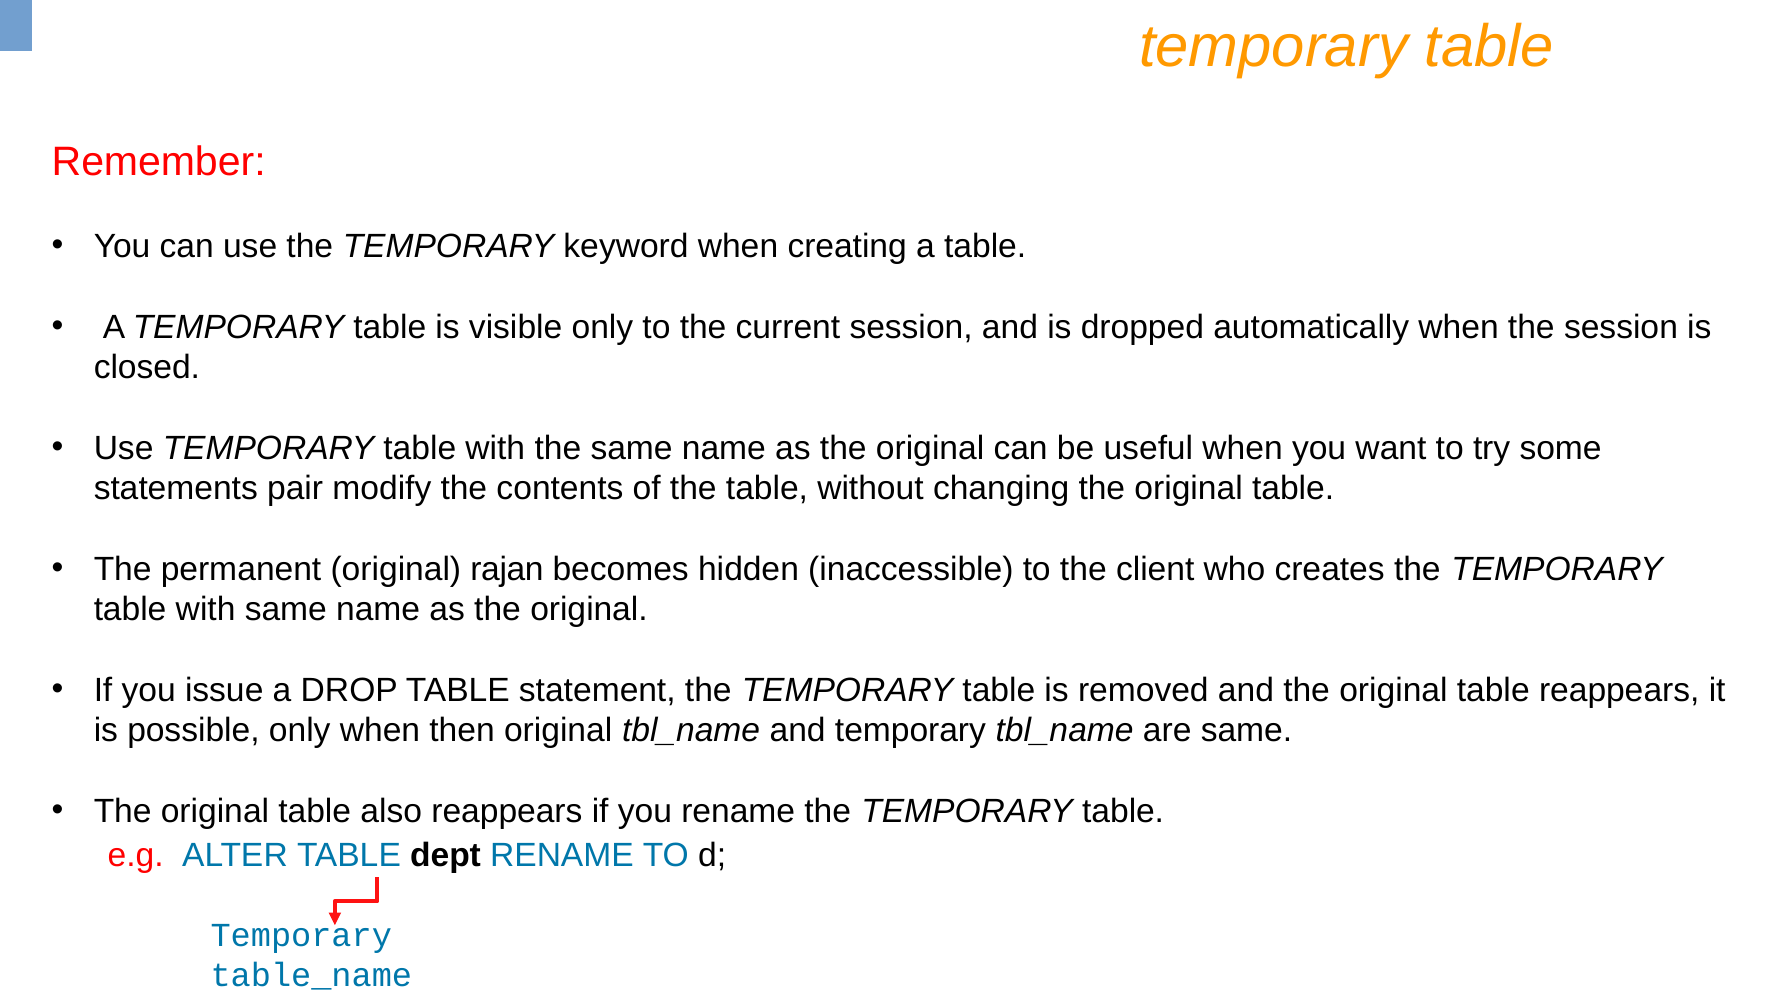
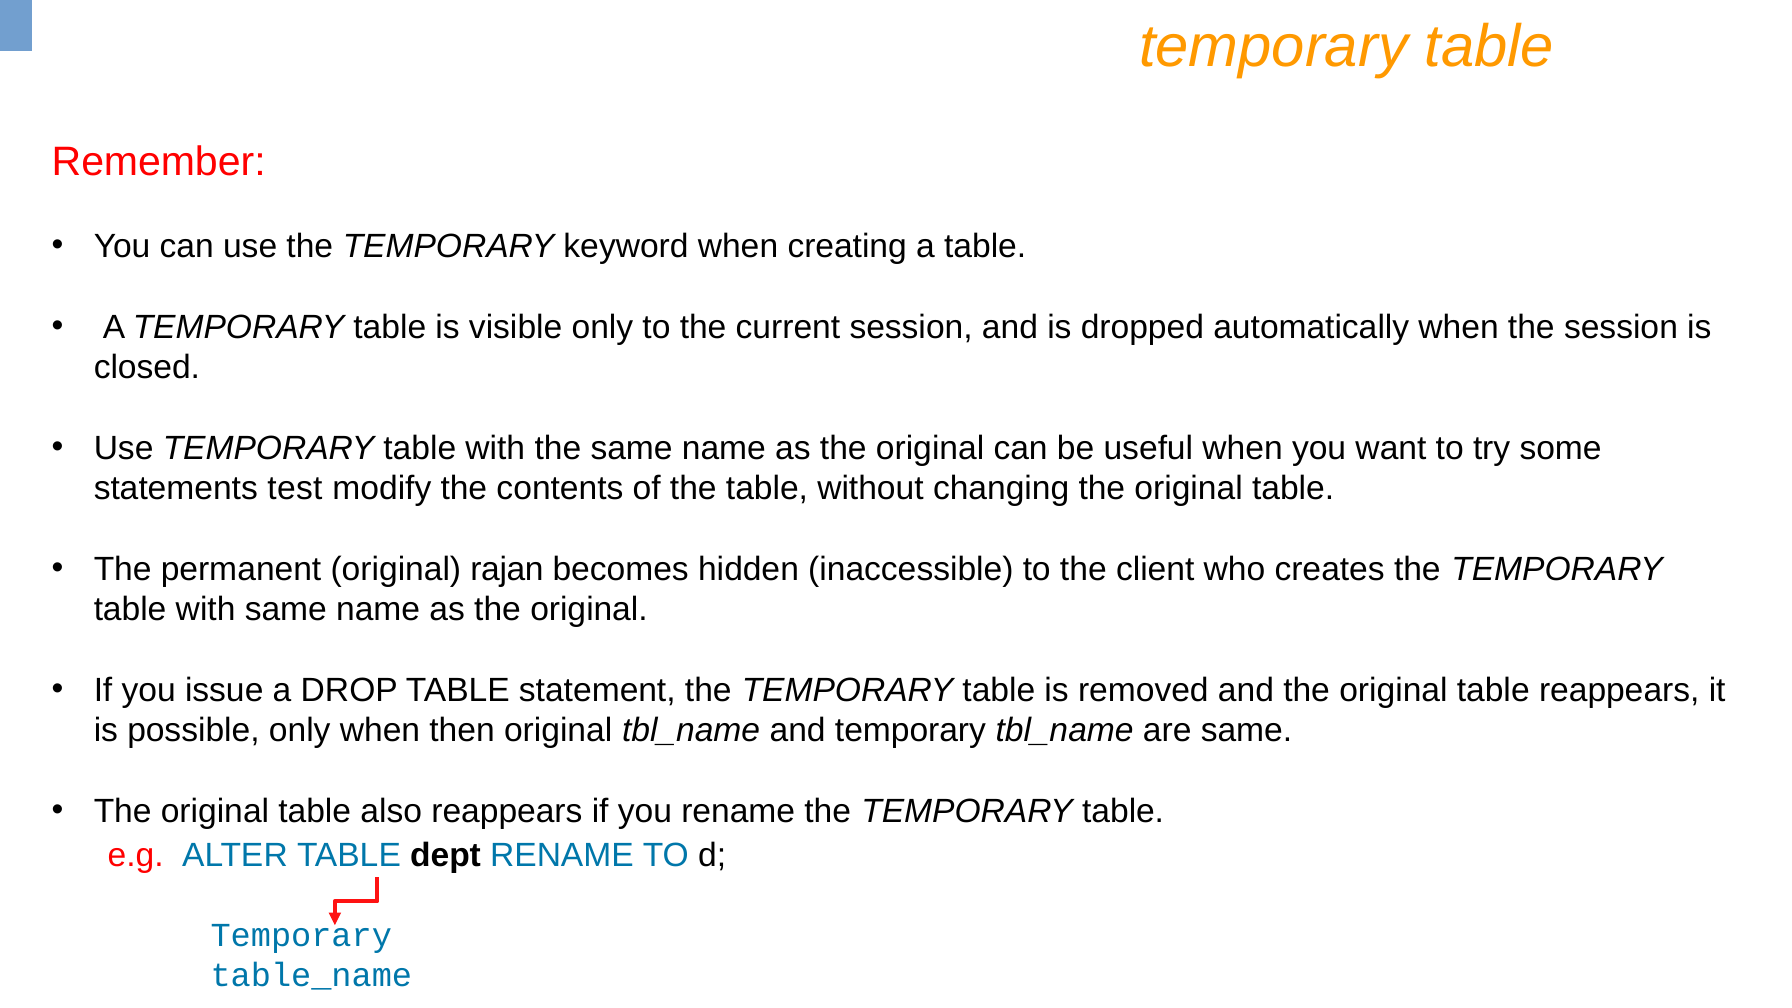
pair: pair -> test (295, 488)
